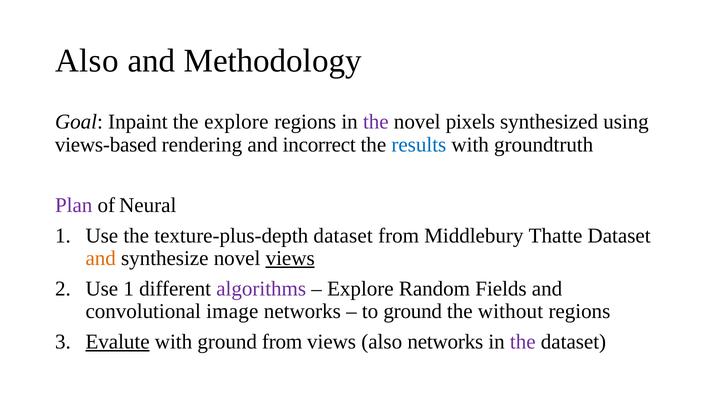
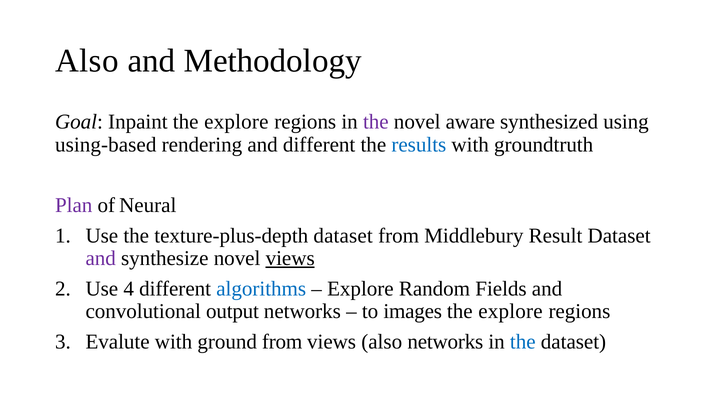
pixels: pixels -> aware (470, 122)
views-based: views-based -> using-based (106, 145)
and incorrect: incorrect -> different (319, 145)
Thatte: Thatte -> Result (556, 236)
and colour: orange -> purple (101, 258)
Use 1: 1 -> 4 (129, 289)
algorithms colour: purple -> blue (261, 289)
image: image -> output (232, 311)
to ground: ground -> images (413, 311)
without: without -> explore (510, 311)
Evalute underline: present -> none (118, 342)
the colour: purple -> blue (523, 342)
